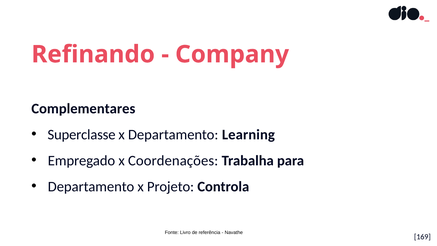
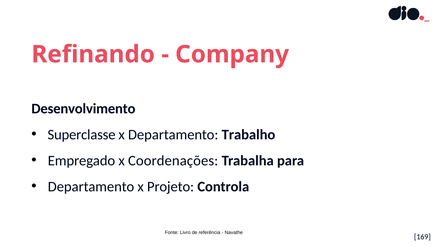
Complementares: Complementares -> Desenvolvimento (83, 108)
Learning: Learning -> Trabalho (249, 134)
